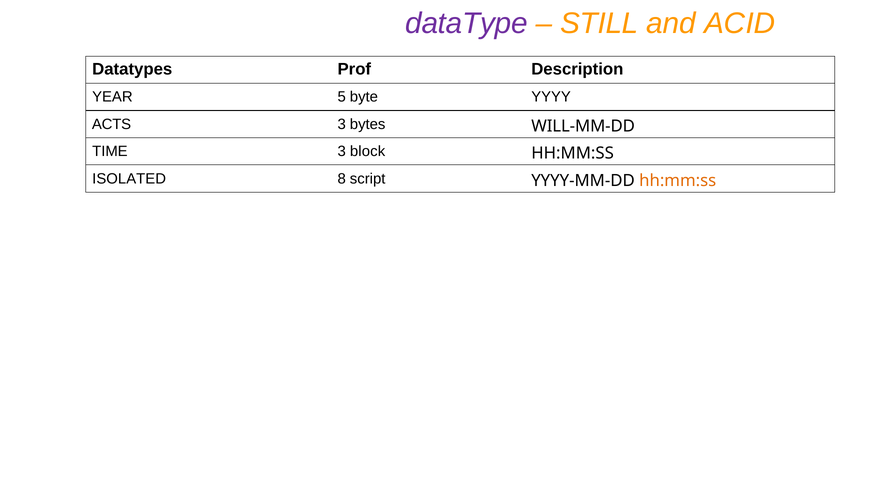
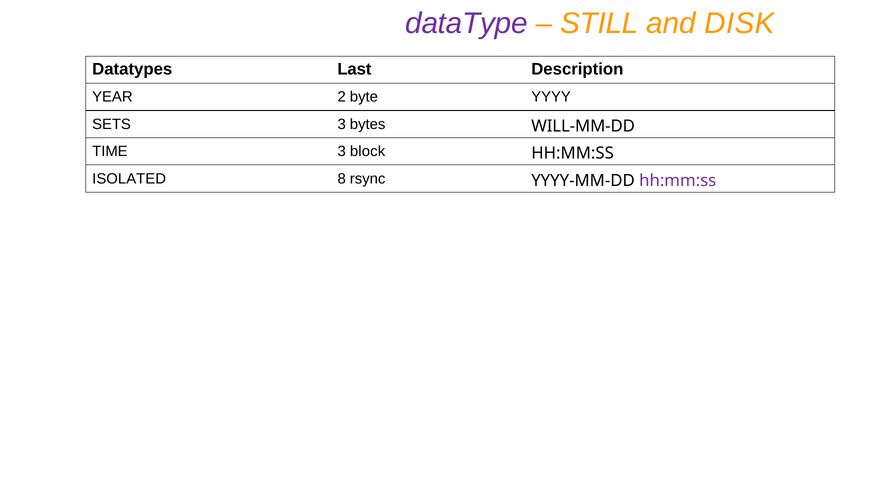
ACID: ACID -> DISK (740, 23)
Prof: Prof -> Last (354, 69)
5: 5 -> 2 (342, 97)
ACTS: ACTS -> SETS (112, 124)
script: script -> rsync (368, 179)
hh:mm:ss colour: orange -> purple (678, 180)
